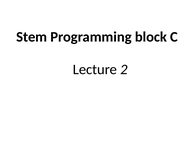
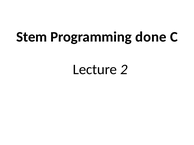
block: block -> done (151, 37)
